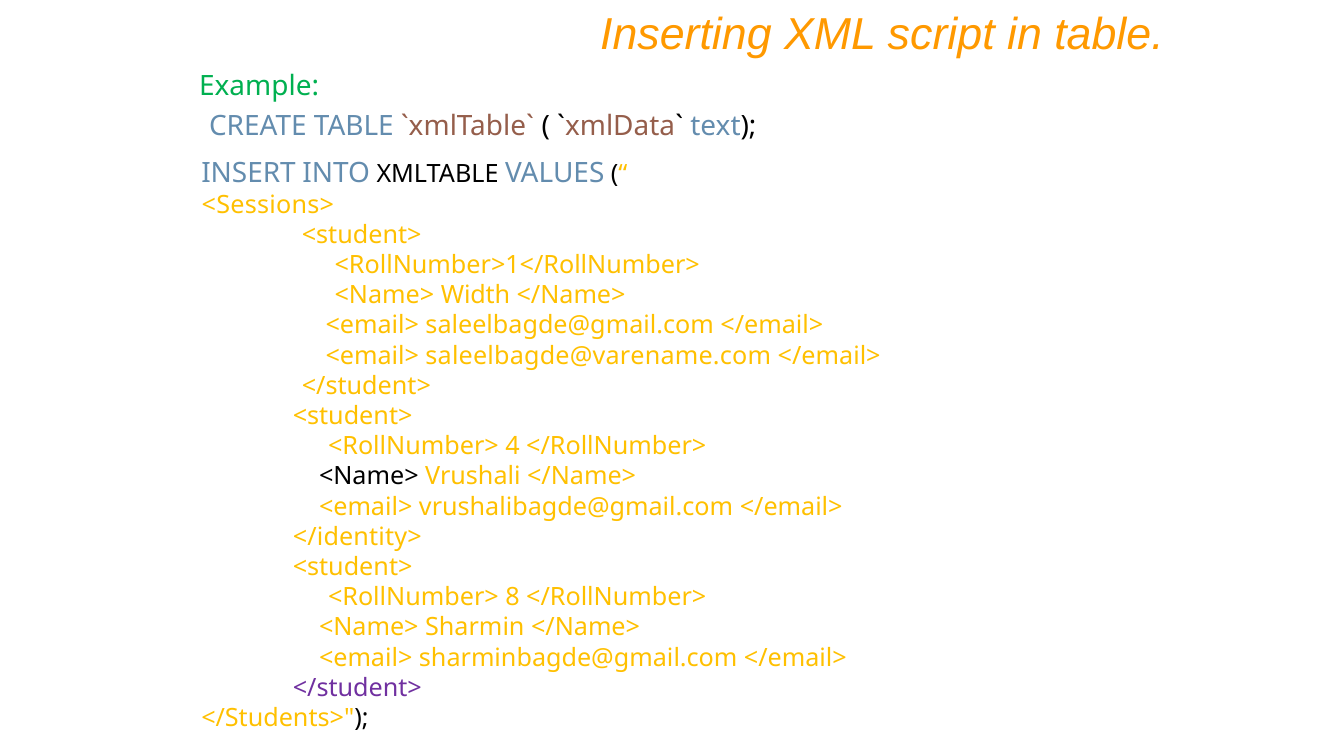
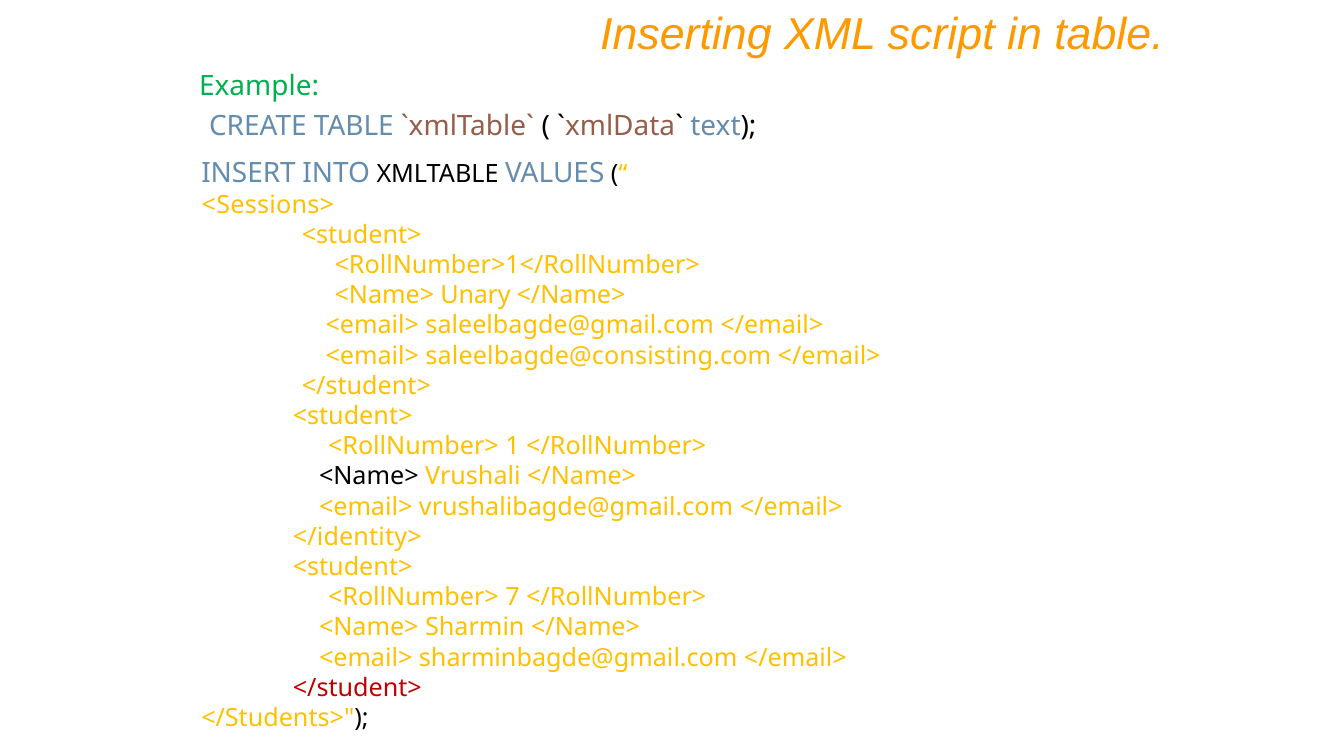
Width: Width -> Unary (476, 295)
saleelbagde@varename.com: saleelbagde@varename.com -> saleelbagde@consisting.com (598, 356)
4: 4 -> 1 (512, 446)
8: 8 -> 7 (512, 597)
</student> colour: purple -> red (357, 688)
